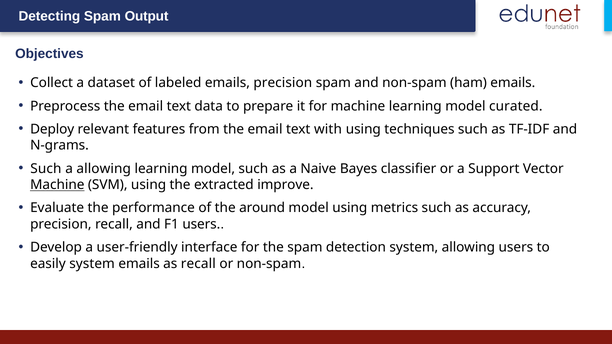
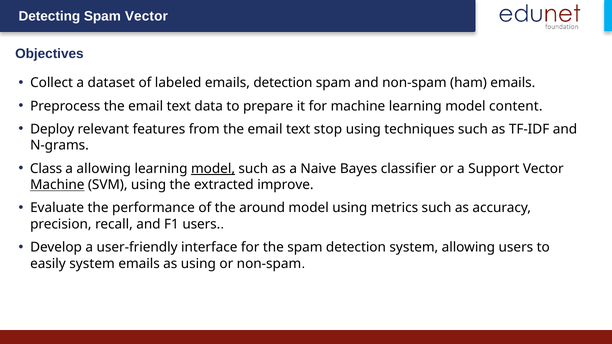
Spam Output: Output -> Vector (146, 17)
emails precision: precision -> detection (283, 83)
curated: curated -> content (516, 106)
with: with -> stop (328, 129)
Such: Such -> Class (46, 169)
model underline: none -> present (213, 169)
as recall: recall -> using (198, 264)
